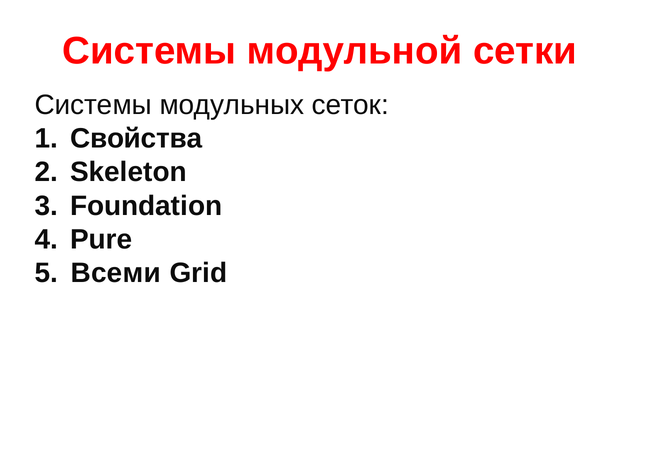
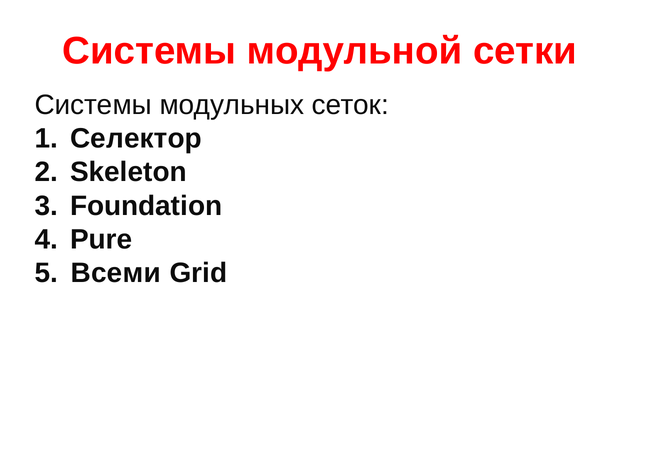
Свойства: Свойства -> Селектор (136, 138)
